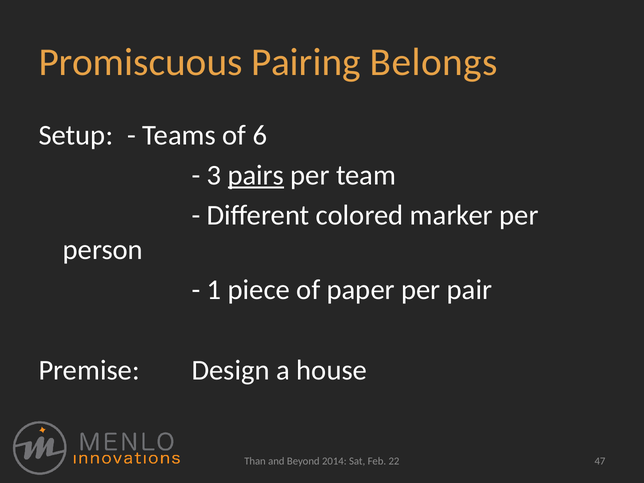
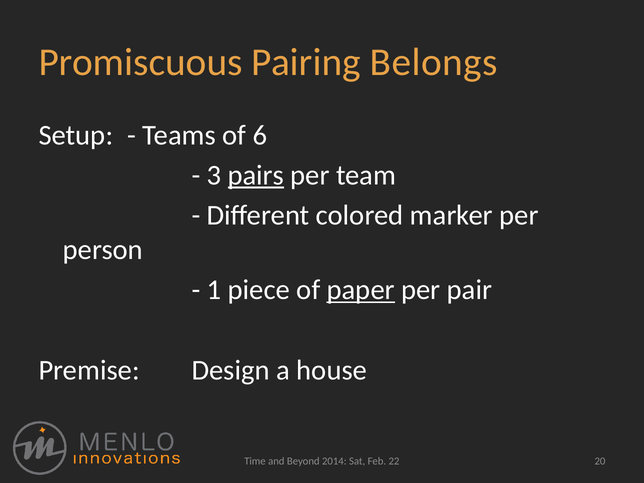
paper underline: none -> present (361, 290)
Than: Than -> Time (255, 461)
47: 47 -> 20 (600, 461)
